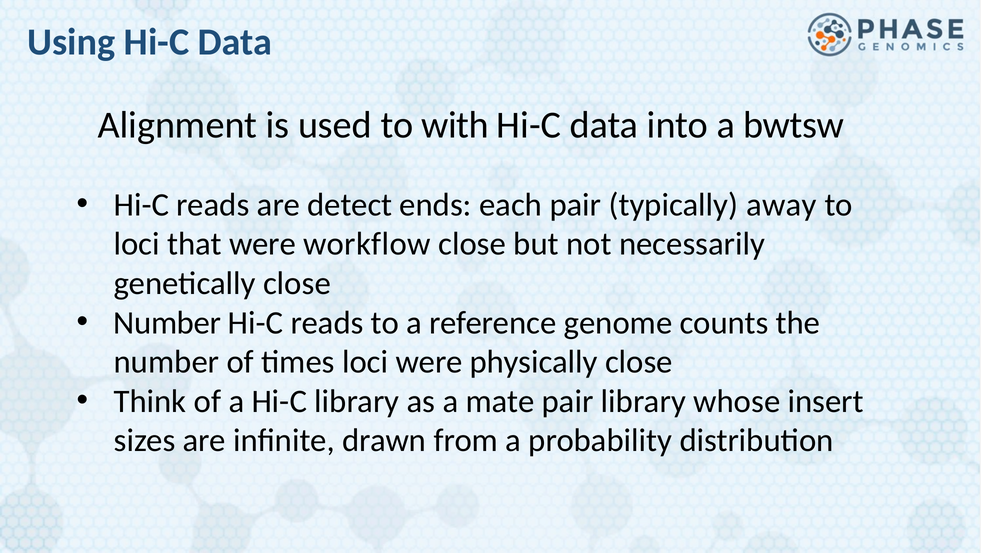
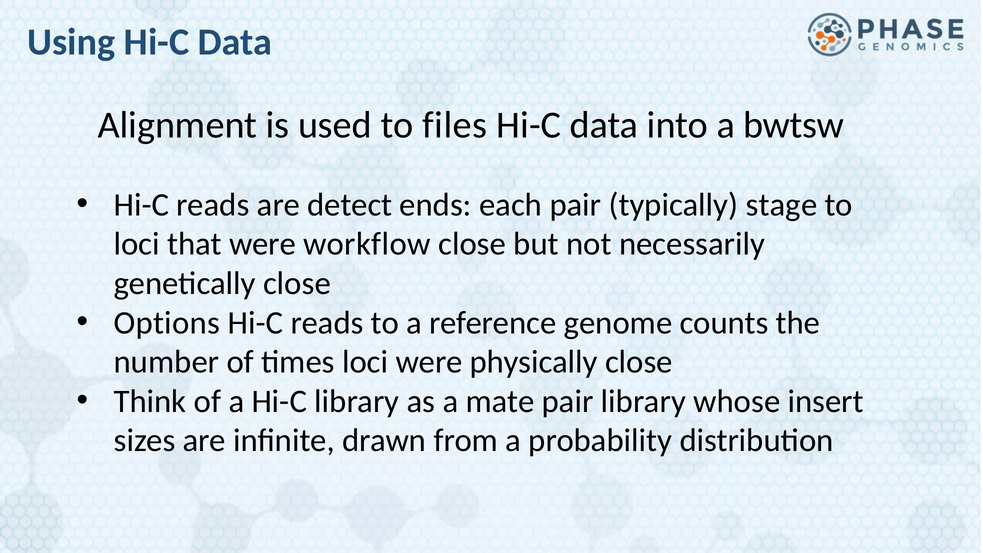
with: with -> files (455, 125)
away: away -> stage (781, 205)
Number: Number -> Options (167, 323)
